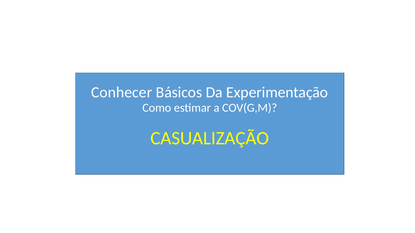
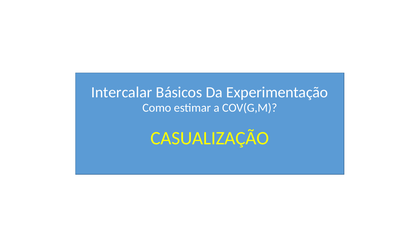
Conhecer: Conhecer -> Intercalar (122, 93)
